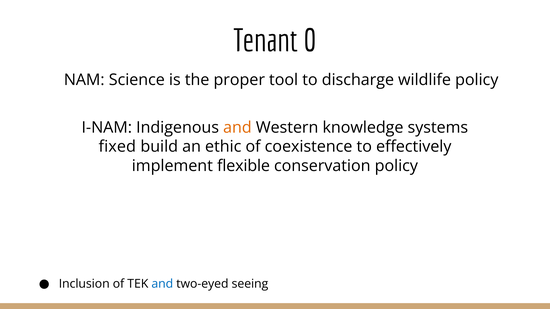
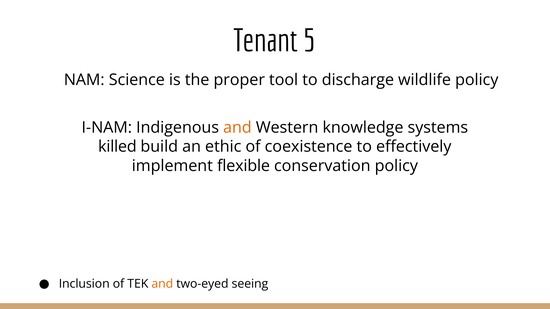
0: 0 -> 5 (310, 41)
fixed: fixed -> killed (117, 147)
and colour: blue -> orange (162, 284)
